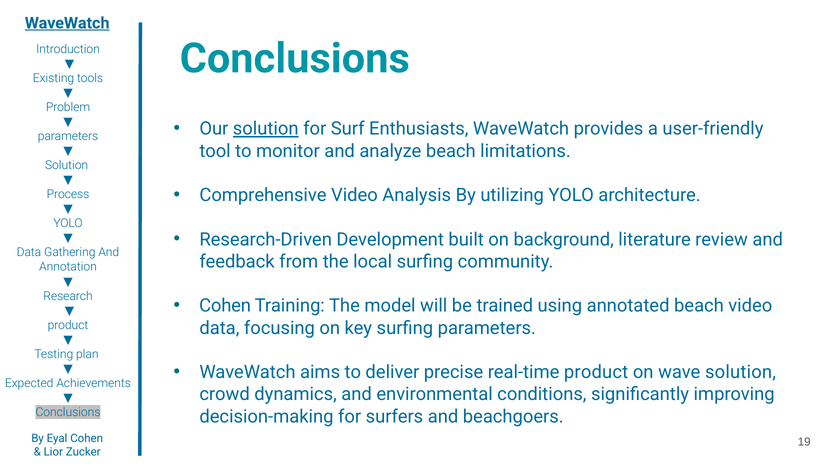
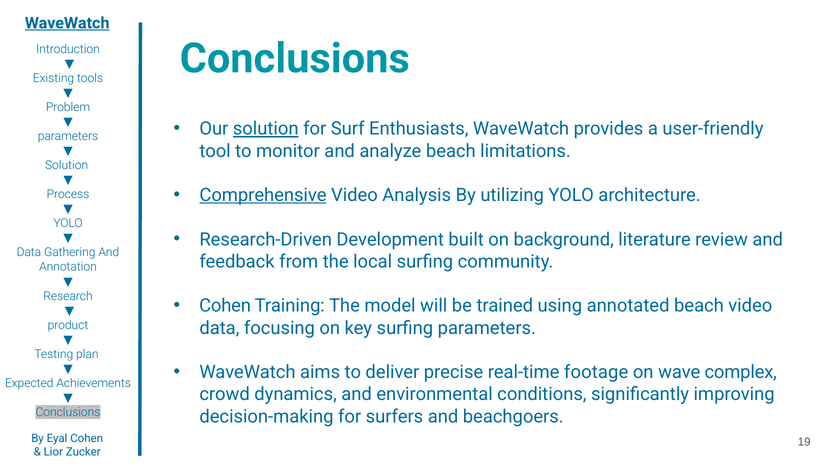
Comprehensive underline: none -> present (263, 195)
real-time product: product -> footage (596, 372)
wave solution: solution -> complex (741, 372)
